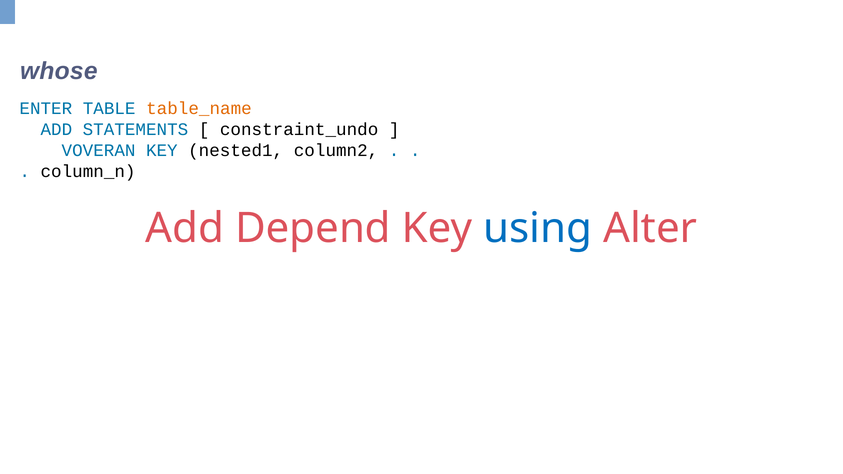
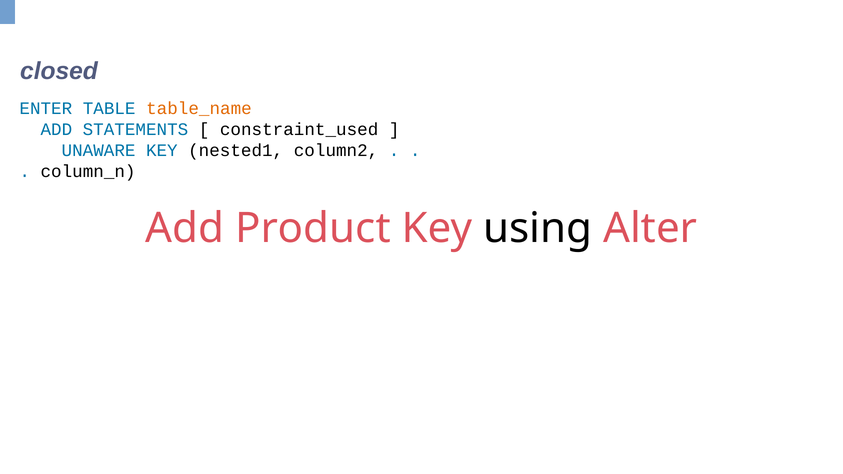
whose: whose -> closed (59, 71)
constraint_undo: constraint_undo -> constraint_used (299, 130)
VOVERAN: VOVERAN -> UNAWARE (99, 151)
Depend: Depend -> Product (313, 229)
using colour: blue -> black (538, 229)
